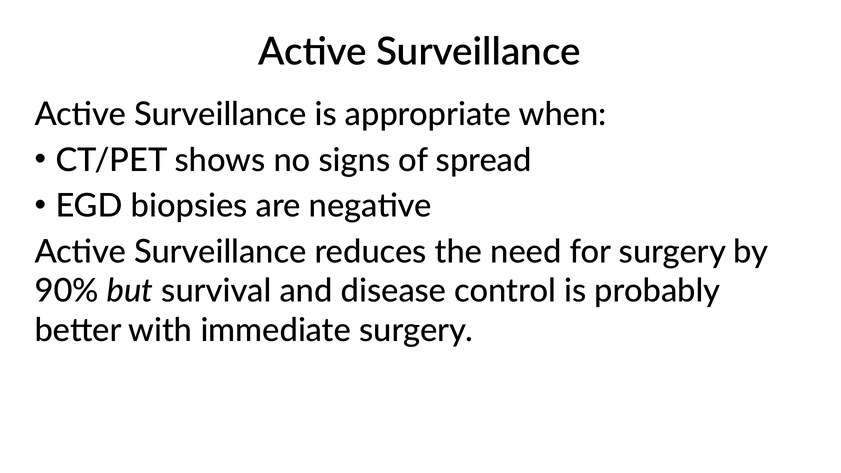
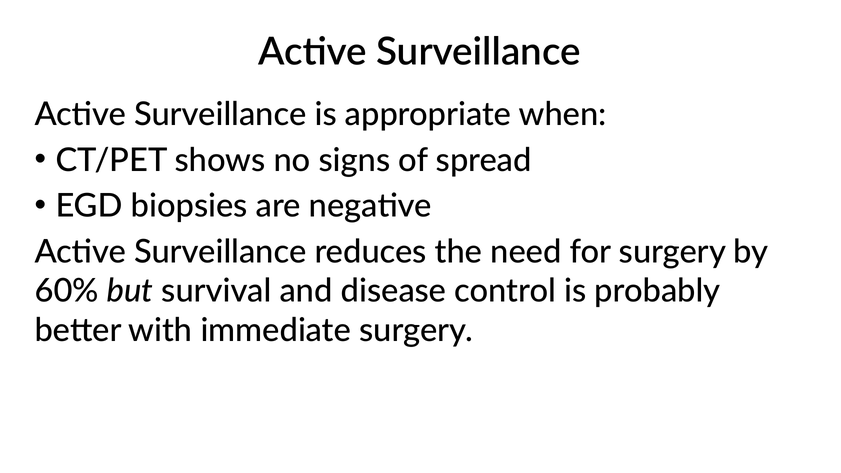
90%: 90% -> 60% (67, 291)
